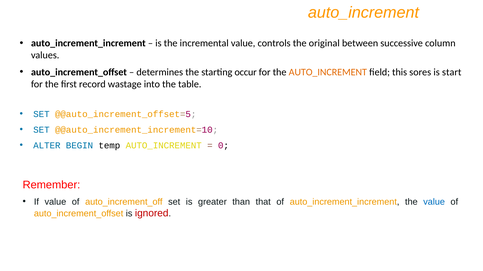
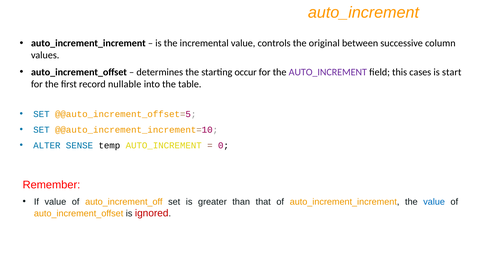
AUTO_INCREMENT colour: orange -> purple (328, 72)
sores: sores -> cases (420, 72)
wastage: wastage -> nullable (125, 84)
BEGIN: BEGIN -> SENSE (79, 146)
